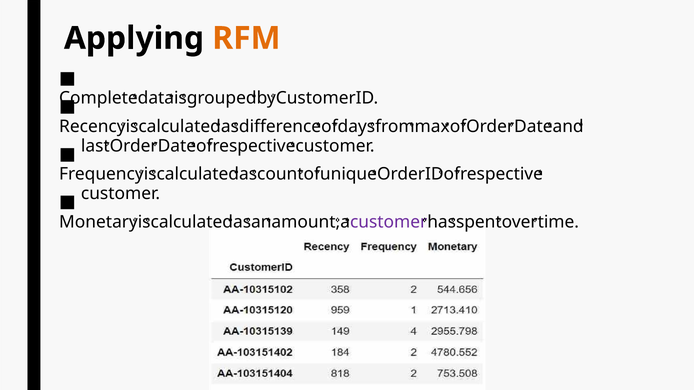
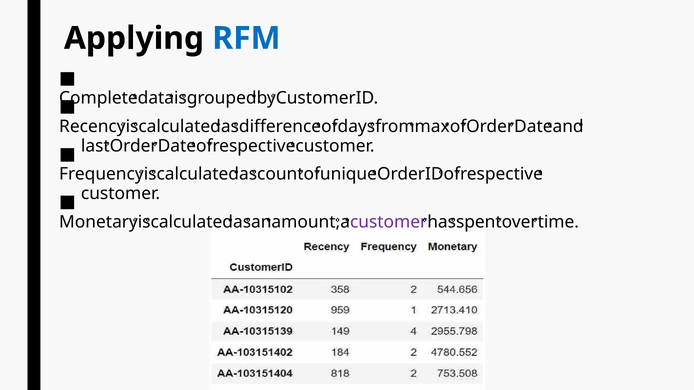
RFM colour: orange -> blue (246, 38)
